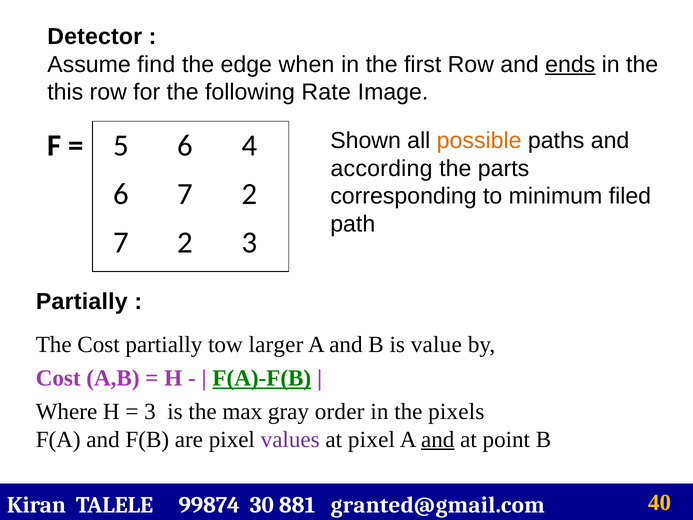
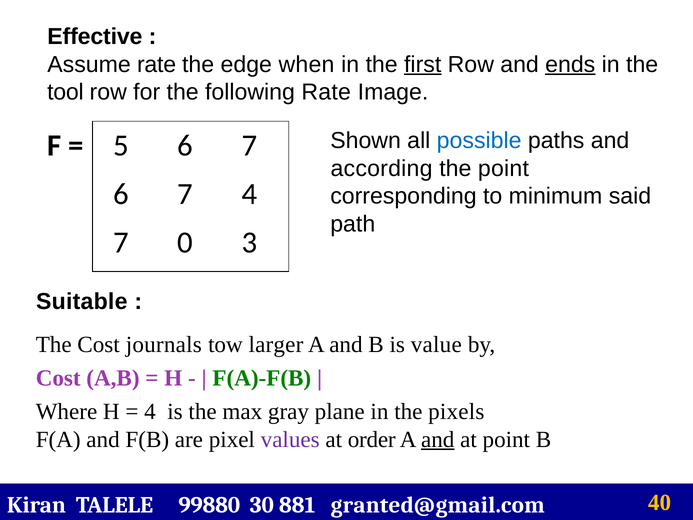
Detector: Detector -> Effective (95, 37)
Assume find: find -> rate (157, 64)
first underline: none -> present (423, 64)
this: this -> tool (65, 92)
possible colour: orange -> blue (479, 141)
5 6 4: 4 -> 7 (250, 145)
the parts: parts -> point (503, 169)
6 7 2: 2 -> 4 (250, 194)
filed: filed -> said (630, 196)
2: 2 -> 0 (185, 242)
Partially: Partially -> Suitable (82, 302)
Cost partially: partially -> journals (164, 345)
F(A)-F(B underline: present -> none (262, 378)
3: 3 -> 4 (150, 412)
order: order -> plane (340, 412)
at pixel: pixel -> order (372, 439)
99874: 99874 -> 99880 (209, 505)
